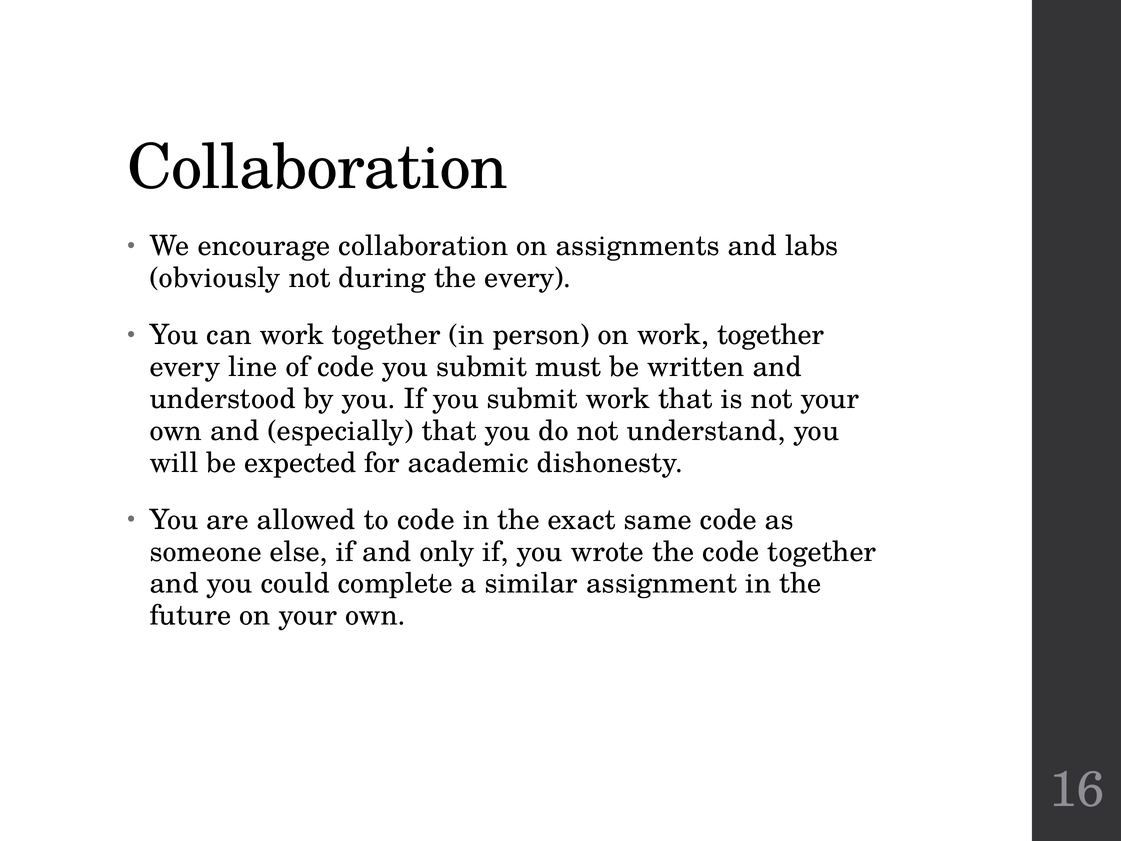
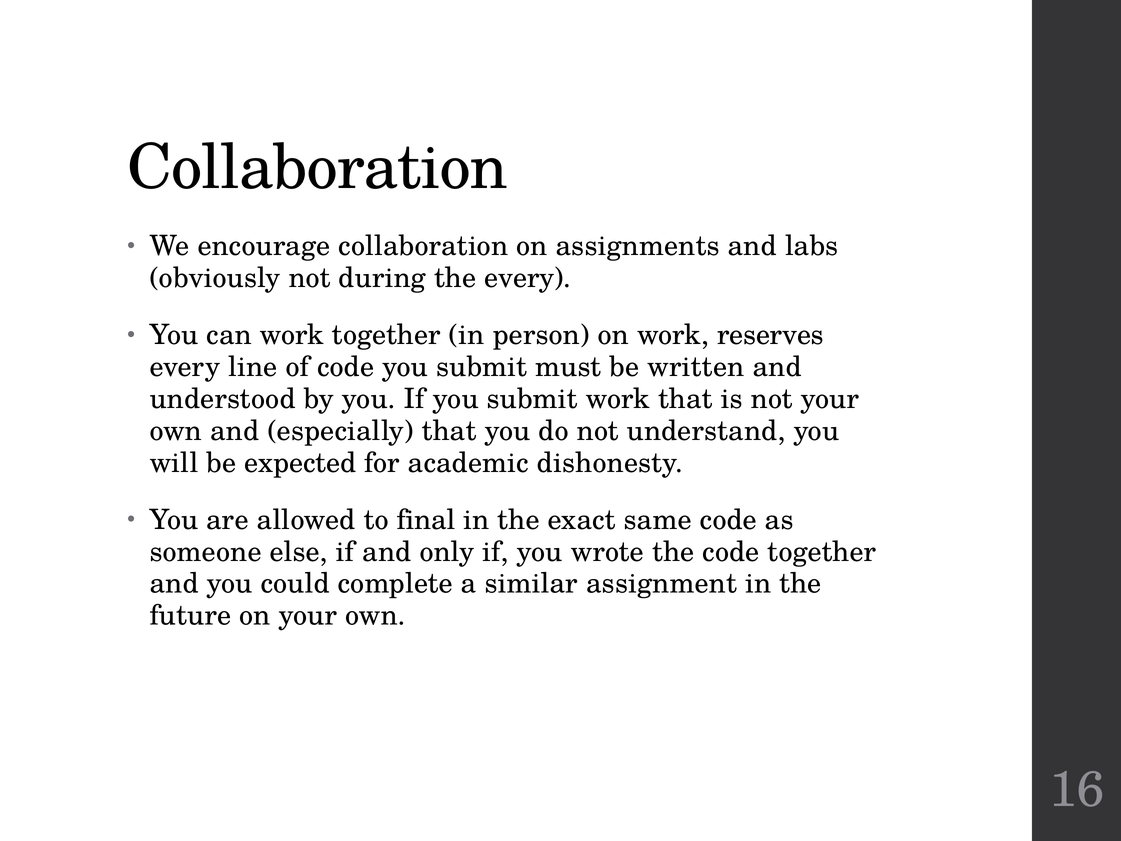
on work together: together -> reserves (771, 335)
to code: code -> final (426, 520)
